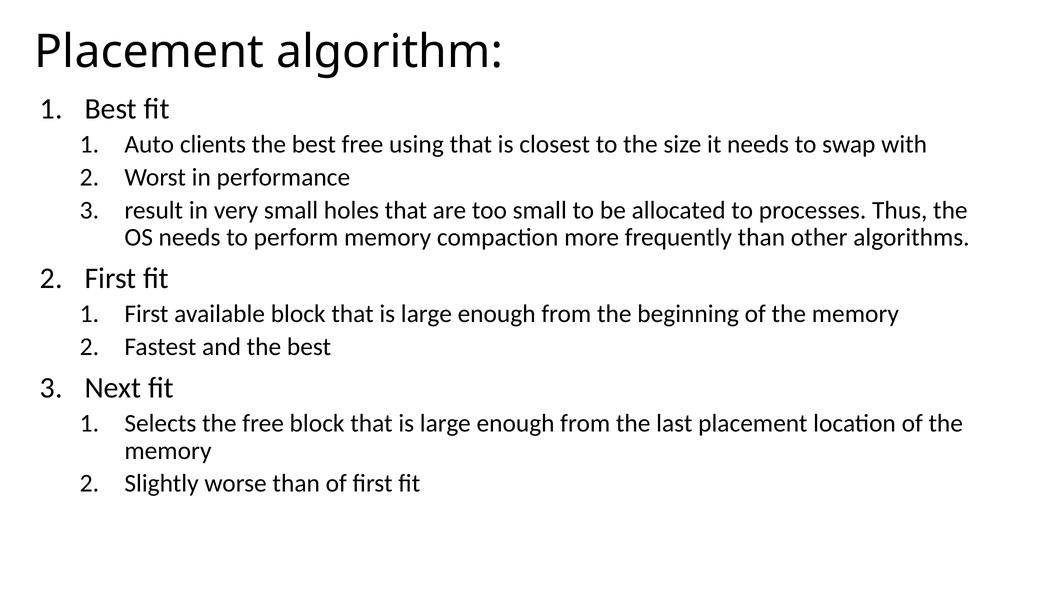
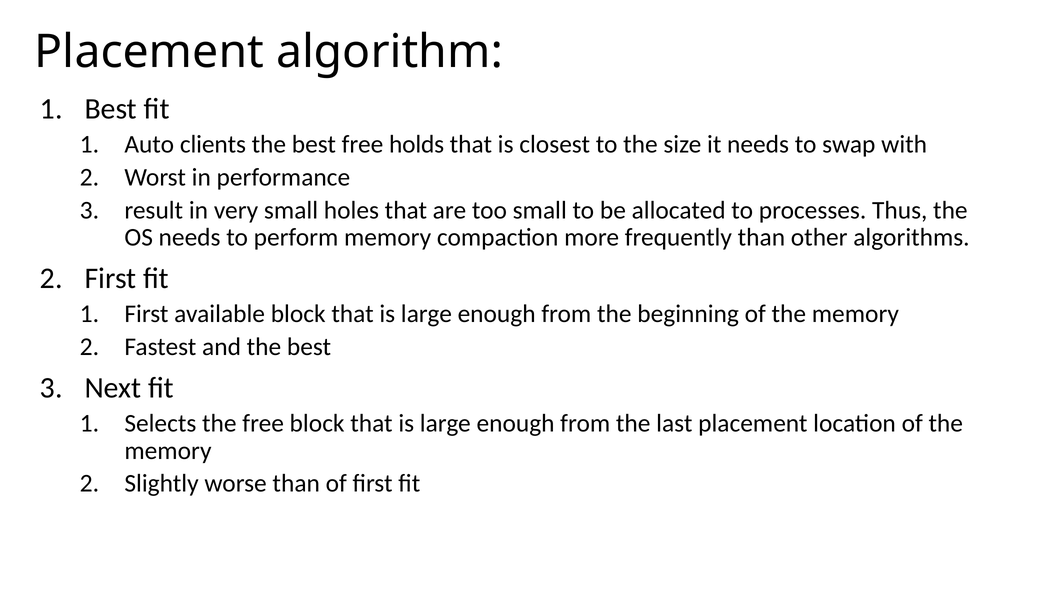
using: using -> holds (417, 144)
